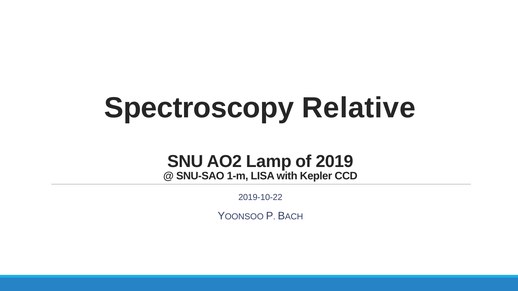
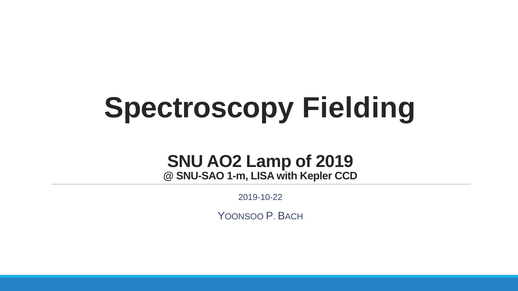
Relative: Relative -> Fielding (359, 108)
